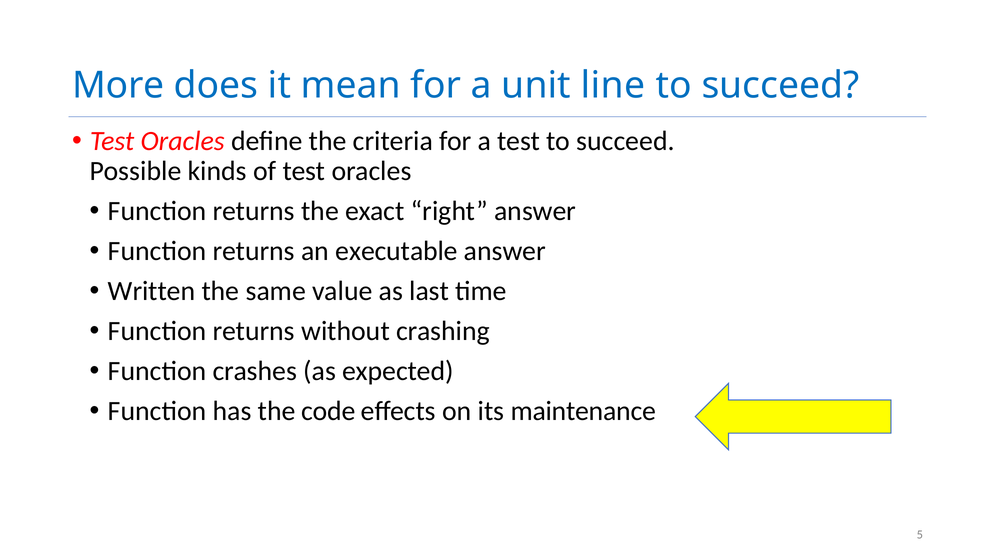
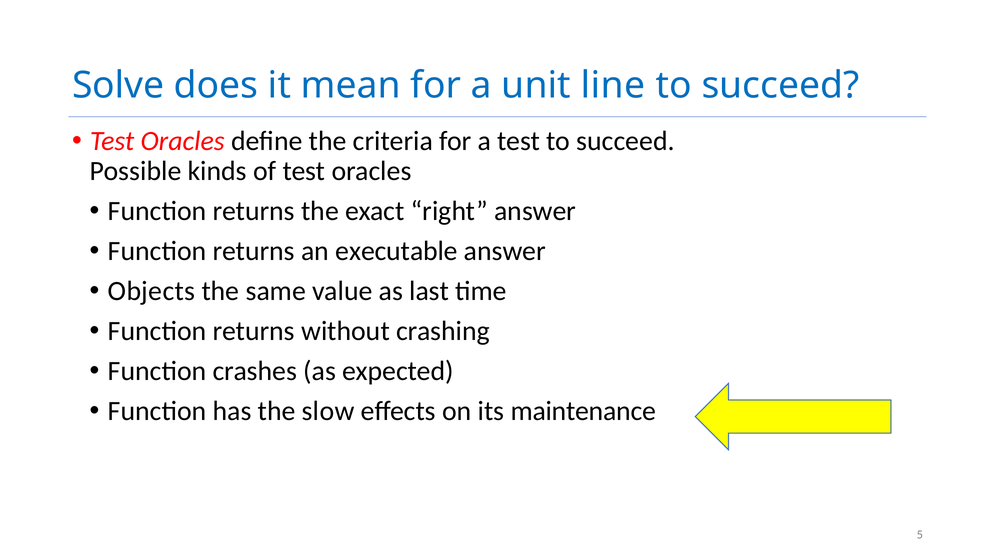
More: More -> Solve (118, 86)
Written: Written -> Objects (151, 291)
code: code -> slow (328, 411)
